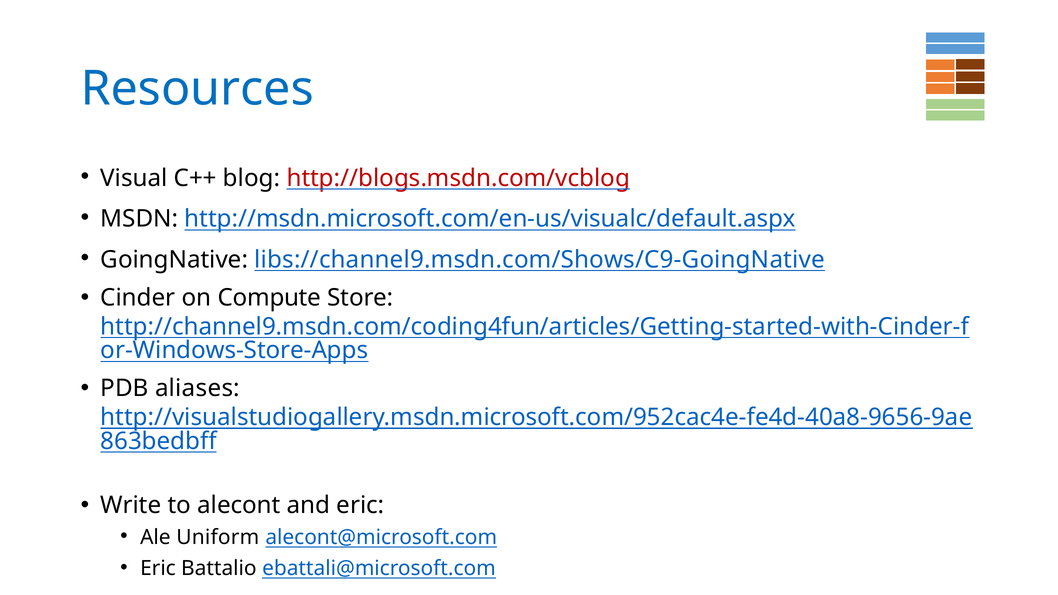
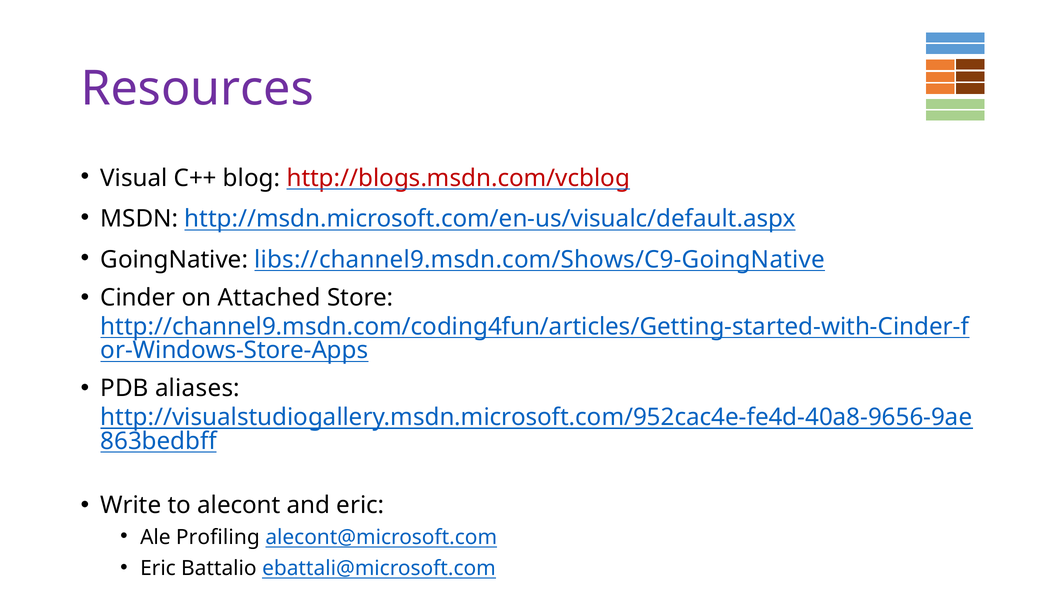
Resources colour: blue -> purple (197, 89)
Compute: Compute -> Attached (269, 298)
Uniform: Uniform -> Profiling (218, 538)
